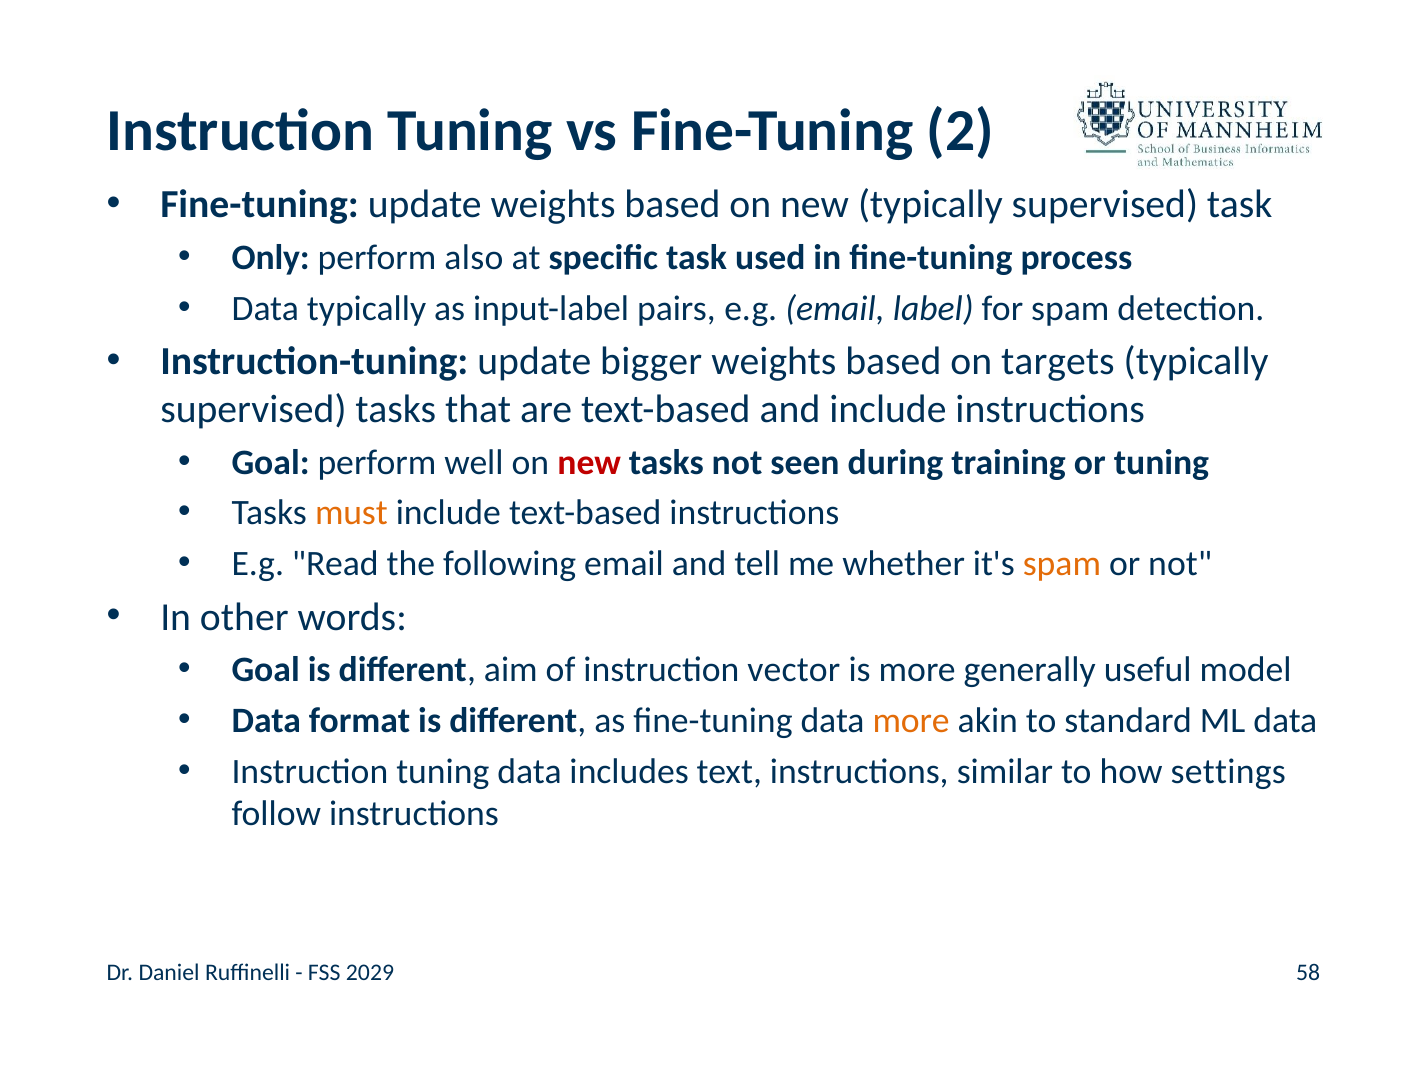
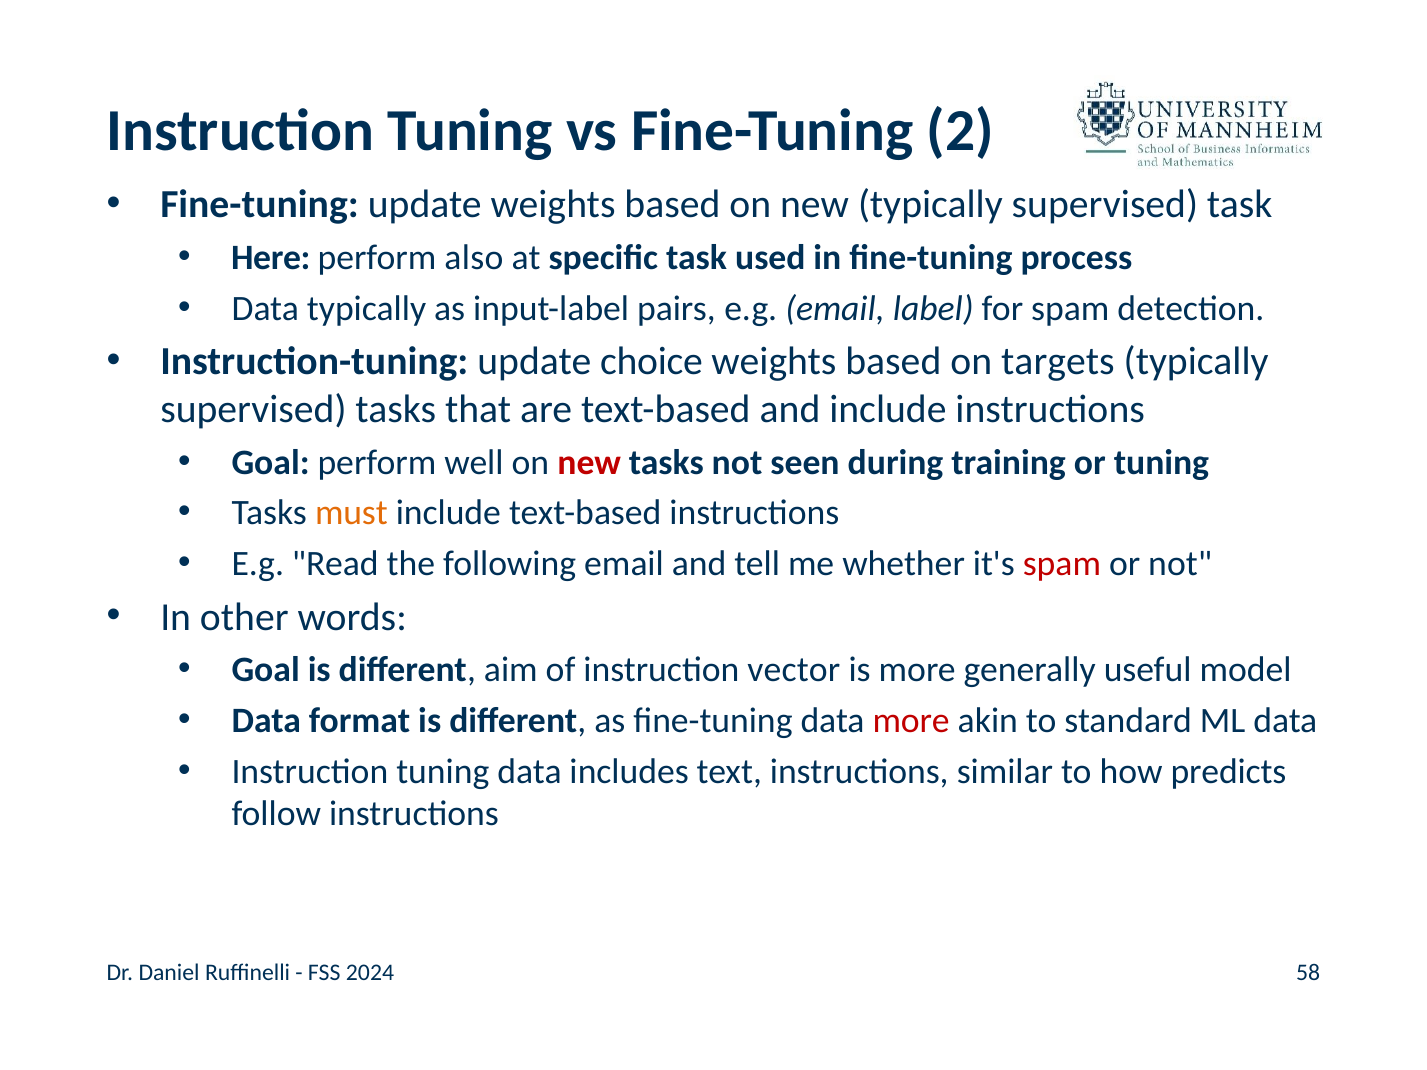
Only: Only -> Here (271, 258)
bigger: bigger -> choice (652, 362)
spam colour: orange -> red (1062, 564)
more colour: orange -> red (911, 721)
settings: settings -> predicts (1228, 772)
2029: 2029 -> 2024 (370, 973)
